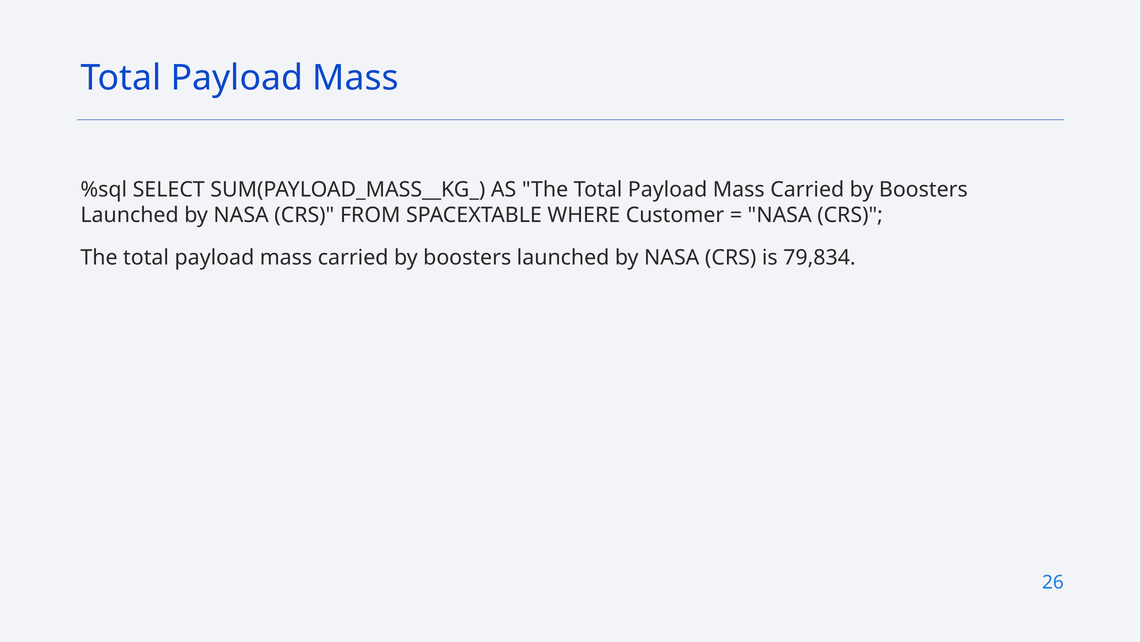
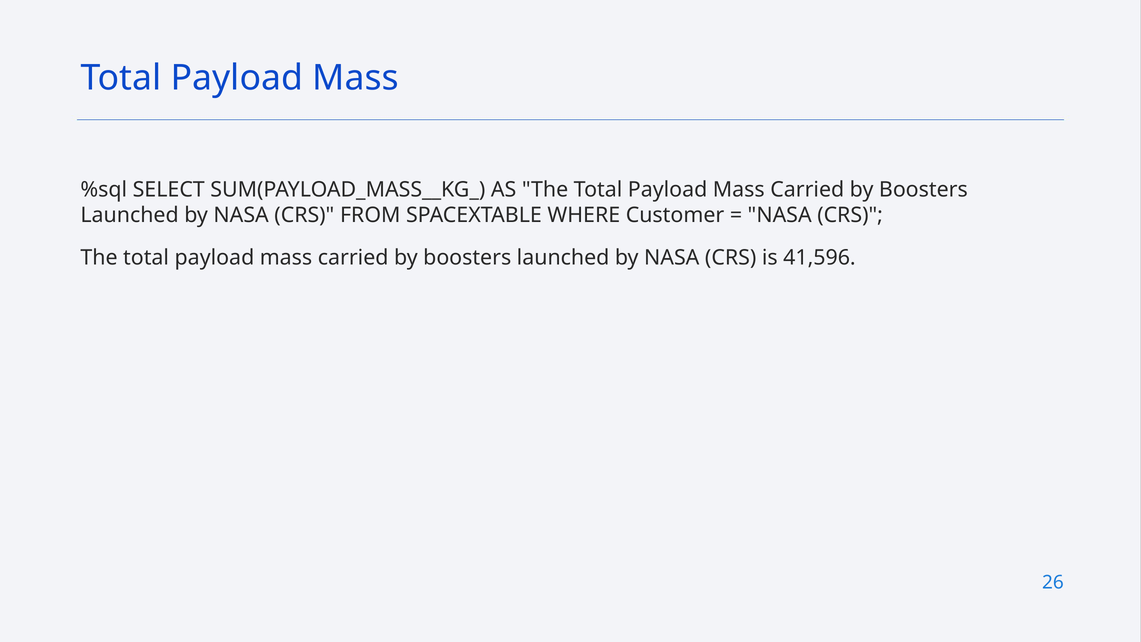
79,834: 79,834 -> 41,596 (819, 257)
